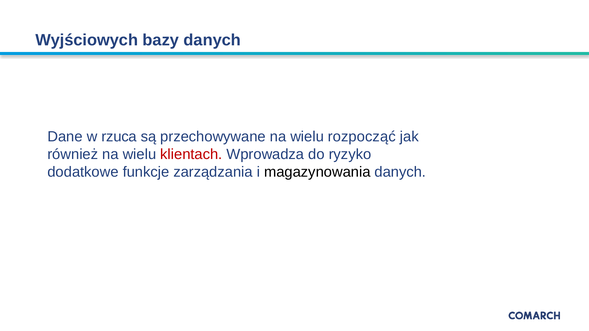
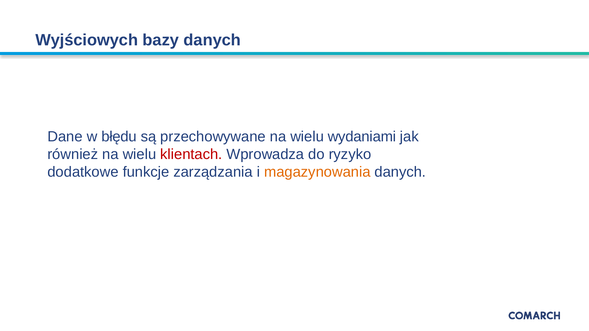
rzuca: rzuca -> błędu (119, 137)
rozpocząć: rozpocząć -> wydaniami (362, 137)
magazynowania colour: black -> orange (317, 172)
